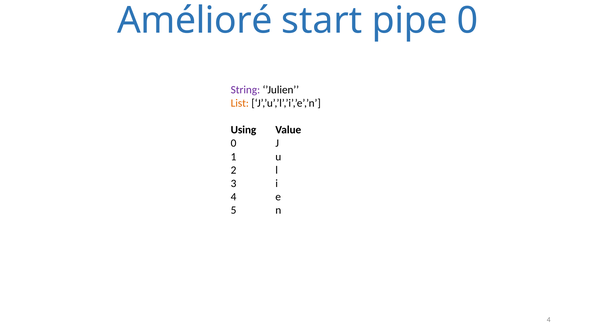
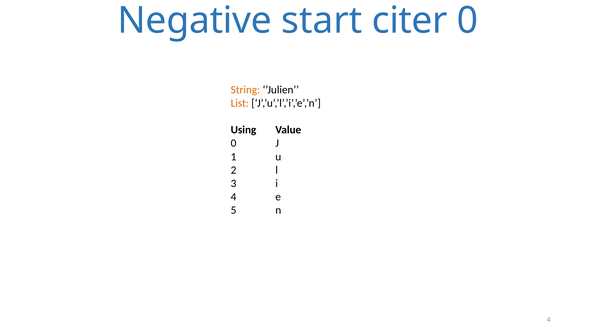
Amélioré: Amélioré -> Negative (195, 21)
pipe: pipe -> citer (410, 21)
String colour: purple -> orange (245, 90)
